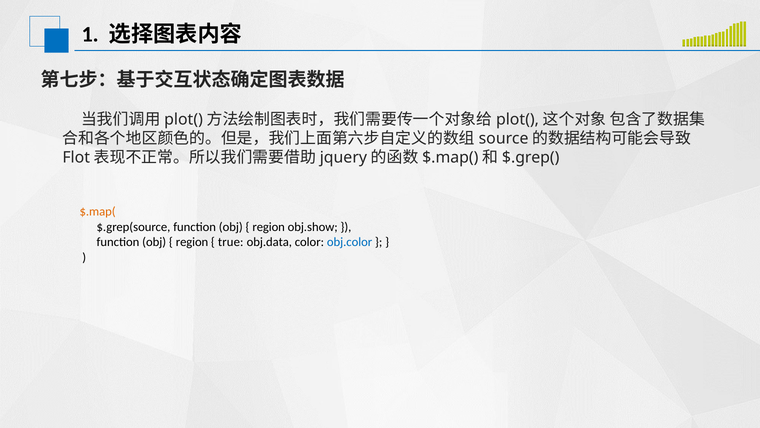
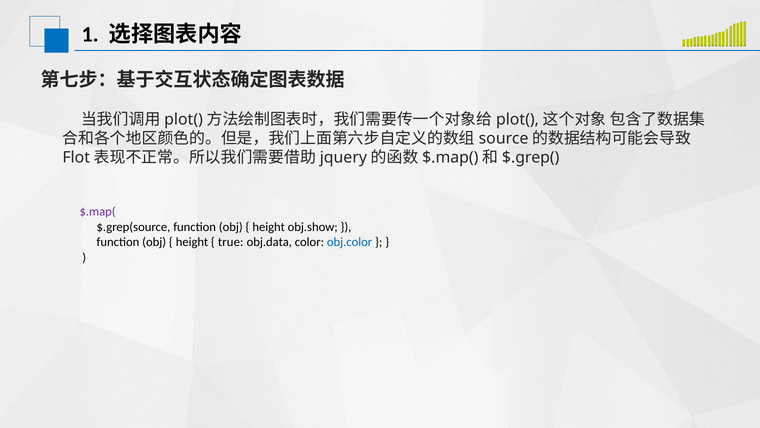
$.map( colour: orange -> purple (98, 212)
region: region -> height (269, 227)
region: region -> height (192, 242)
